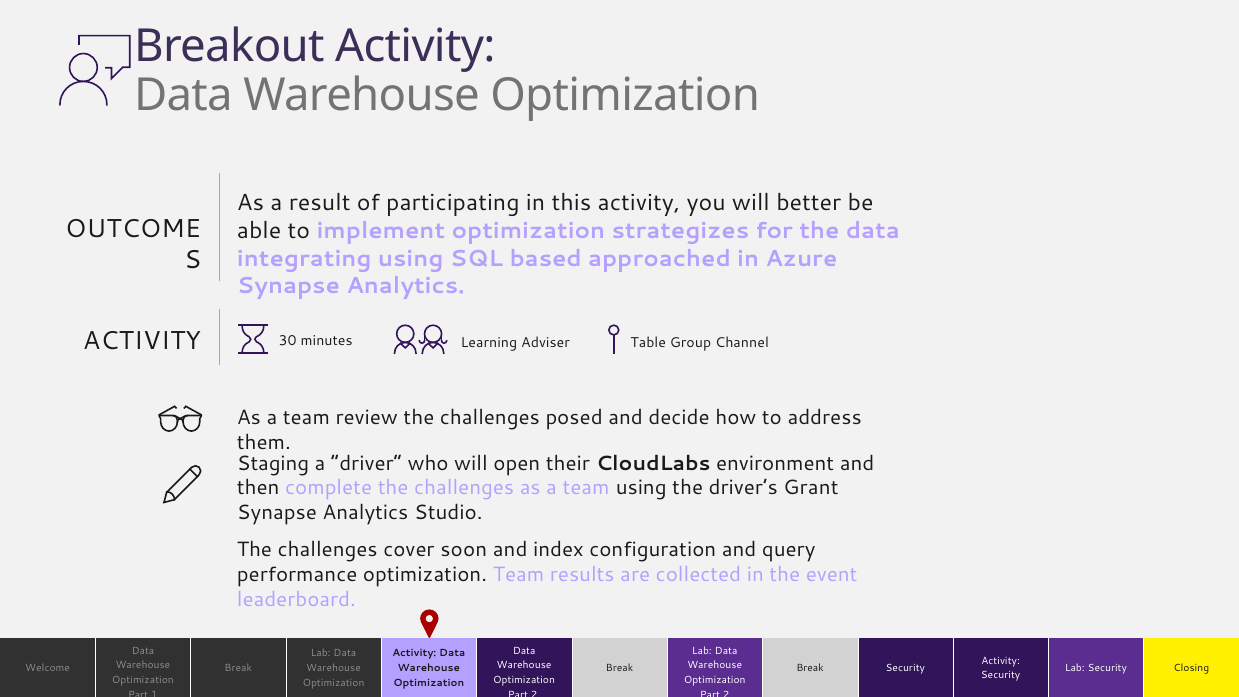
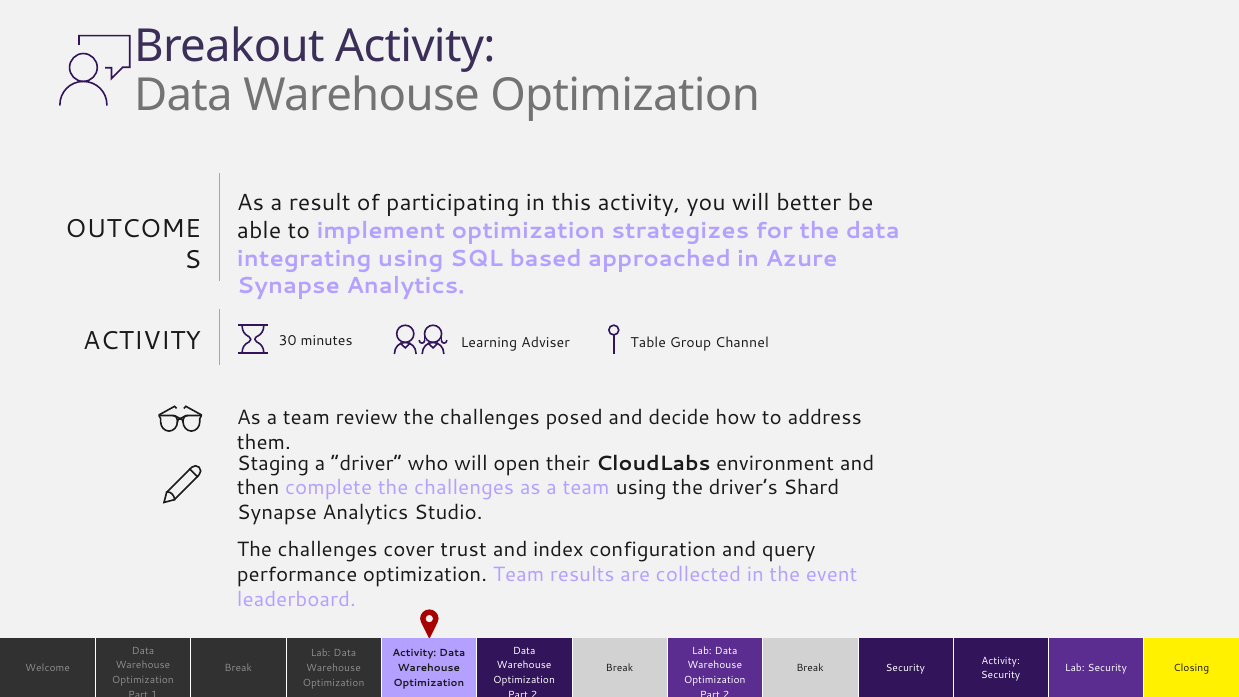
Grant: Grant -> Shard (811, 488)
soon: soon -> trust (464, 550)
